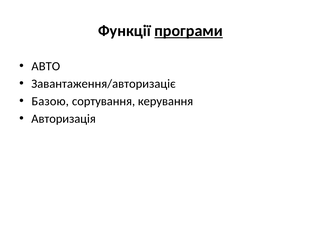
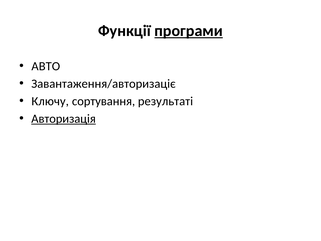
Базою: Базою -> Ключу (50, 101)
керування: керування -> результаті (165, 101)
Авторизація underline: none -> present (64, 119)
